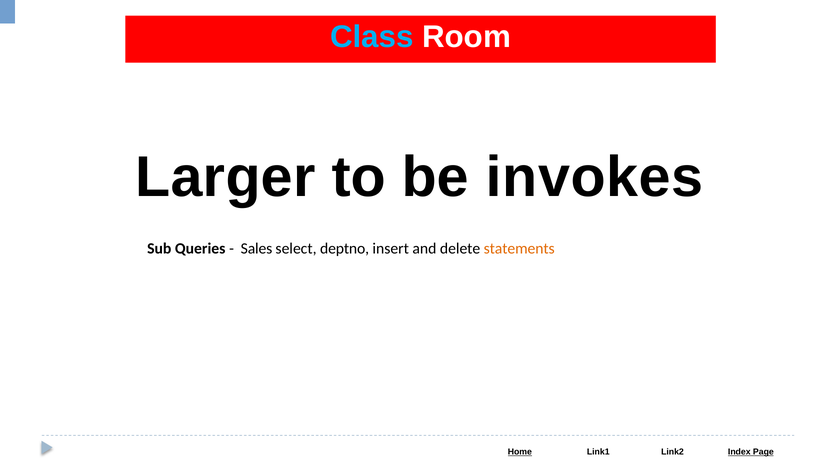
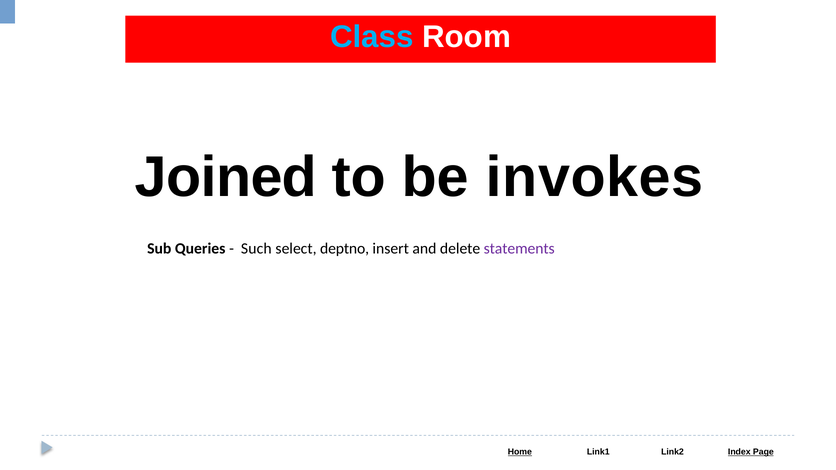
Larger: Larger -> Joined (226, 177)
Sales: Sales -> Such (256, 249)
statements colour: orange -> purple (519, 249)
